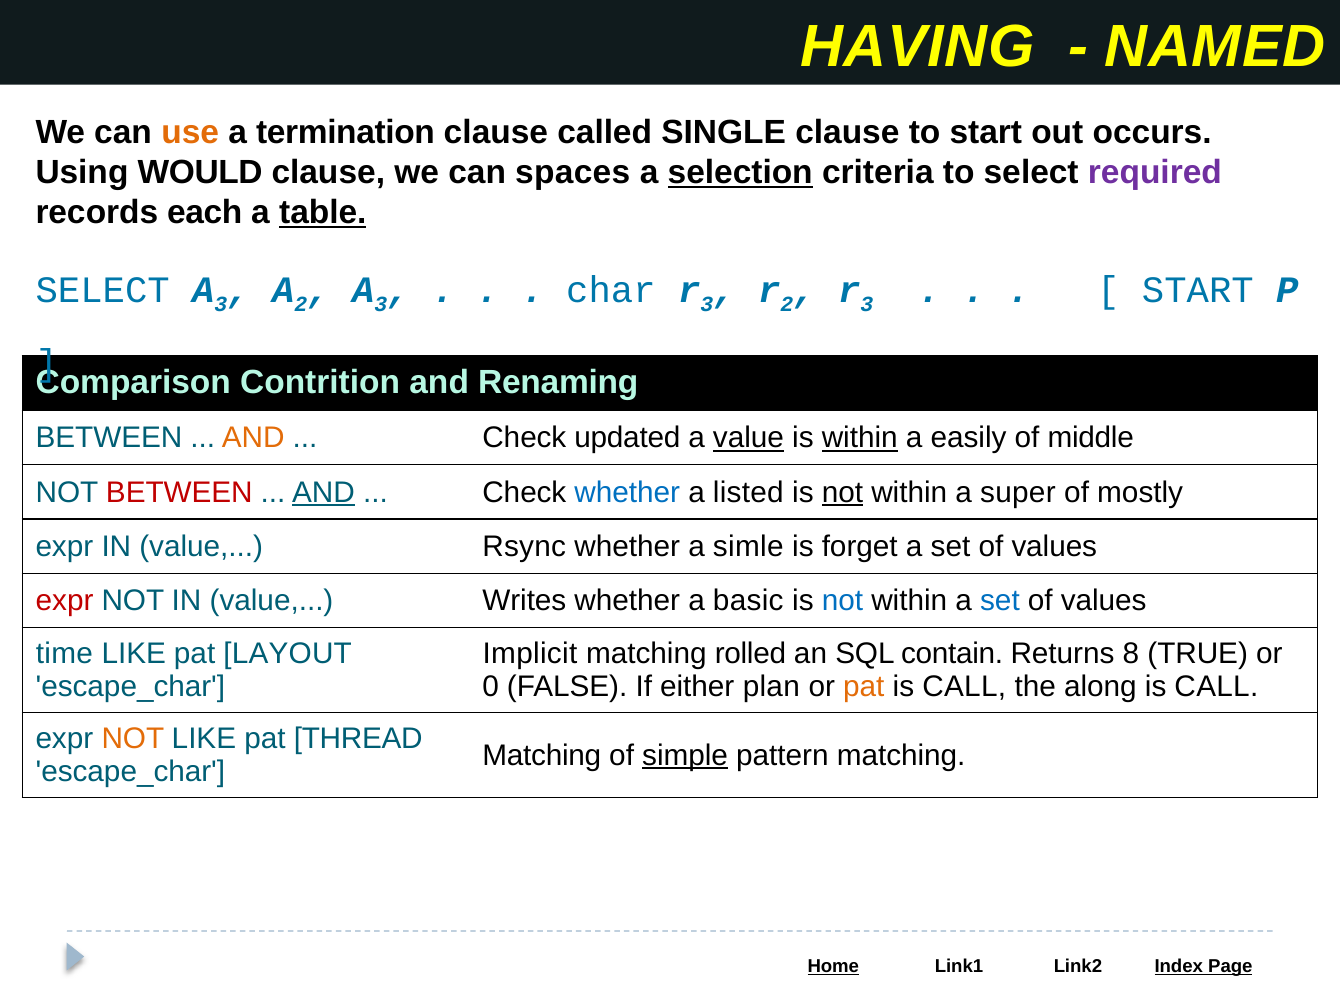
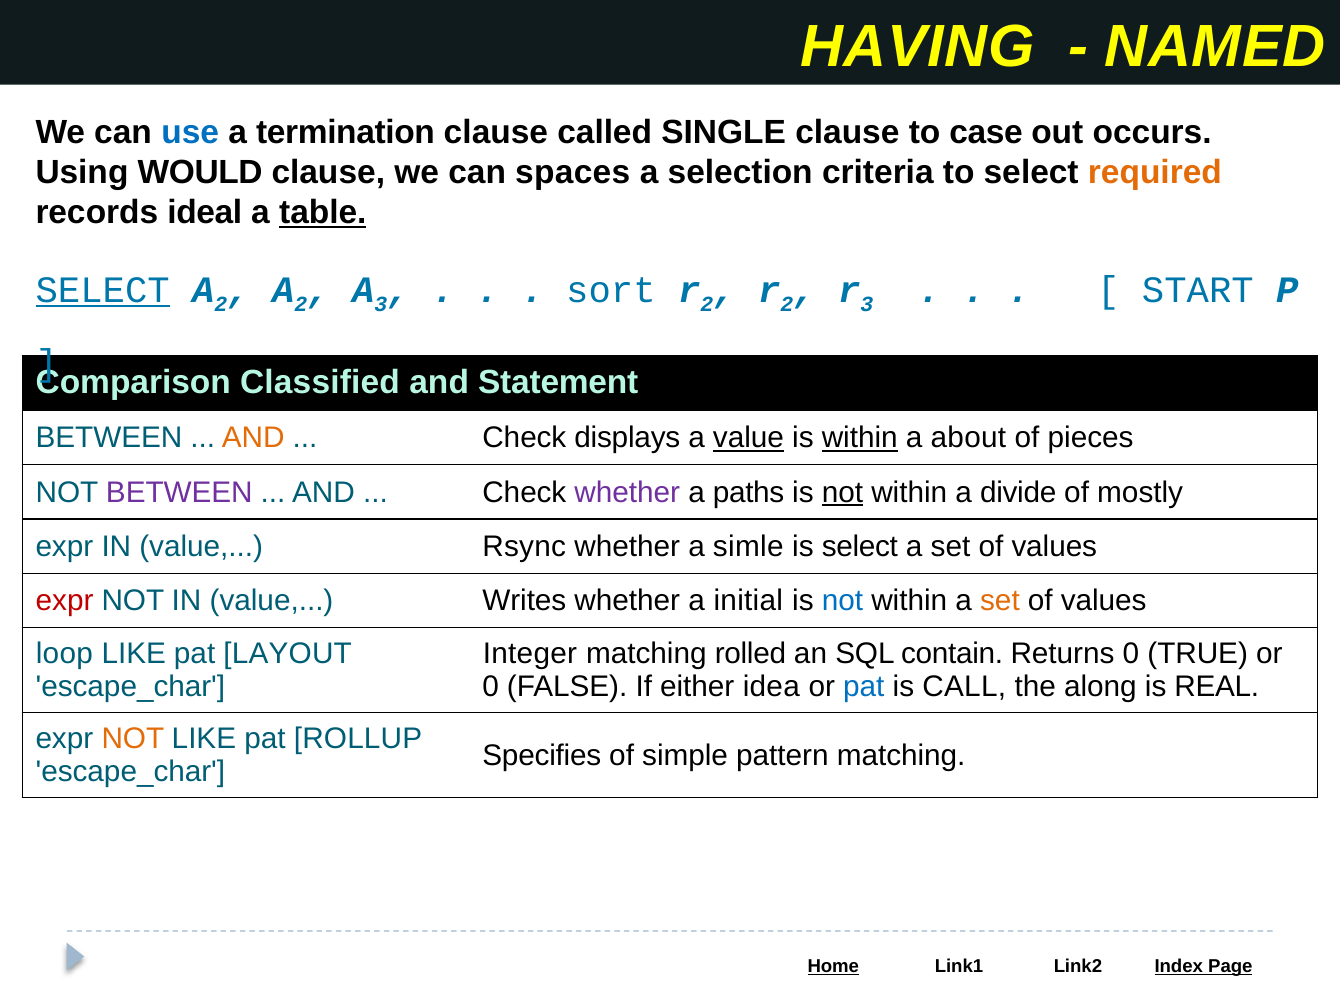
use colour: orange -> blue (190, 132)
to start: start -> case (986, 132)
selection underline: present -> none (740, 172)
required colour: purple -> orange (1155, 172)
each: each -> ideal (205, 212)
SELECT underline: none -> present (103, 290)
3: 3 -> 2 (221, 304)
char: char -> sort (611, 290)
3: 3 -> 2 (707, 304)
Contrition: Contrition -> Classified (320, 382)
Renaming: Renaming -> Statement (558, 382)
updated: updated -> displays (627, 438)
easily: easily -> about (968, 438)
middle: middle -> pieces (1091, 438)
BETWEEN colour: red -> purple (179, 492)
AND underline: present -> none (324, 492)
whether colour: blue -> purple (627, 492)
listed: listed -> paths (749, 492)
super: super -> divide (1018, 492)
is forget: forget -> select (860, 547)
basic: basic -> initial (748, 601)
set colour: blue -> orange (1000, 601)
time: time -> loop (64, 654)
Implicit: Implicit -> Integer (530, 654)
Returns 8: 8 -> 0 (1131, 654)
plan: plan -> idea (771, 687)
pat colour: orange -> blue (864, 687)
CALL: CALL -> REAL (1217, 687)
THREAD: THREAD -> ROLLUP (358, 739)
Matching: Matching -> Specifies (542, 755)
simple underline: present -> none (685, 755)
